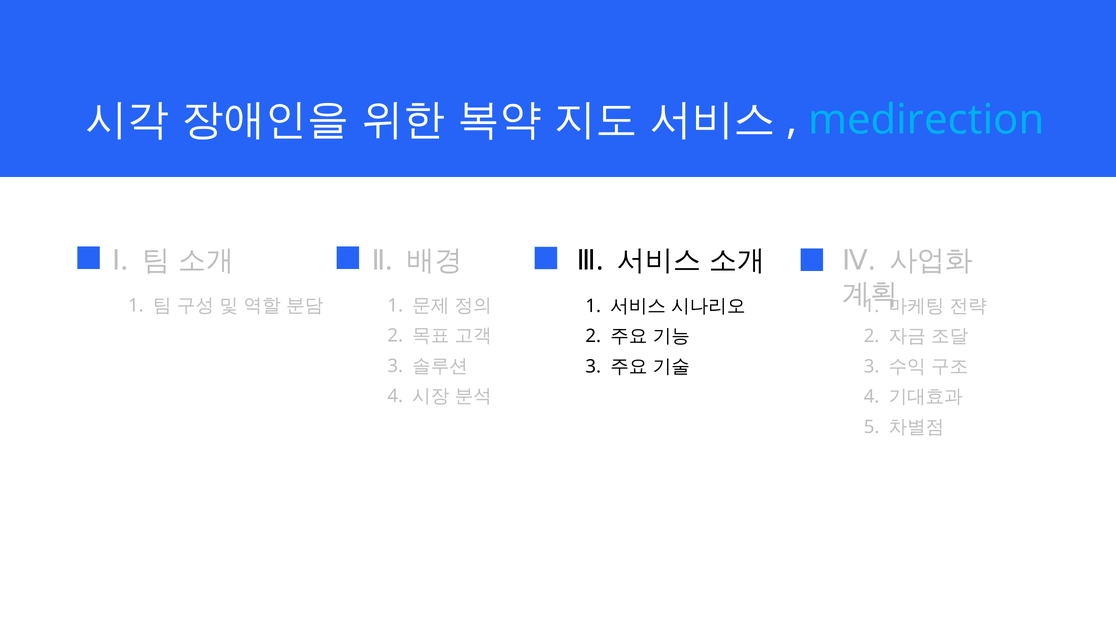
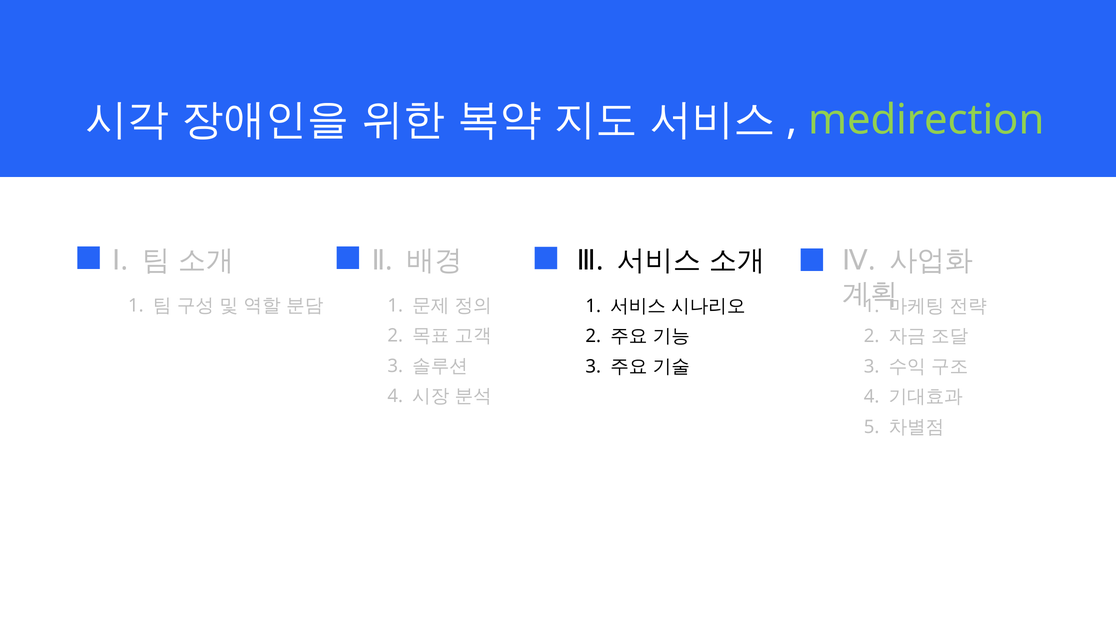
medirection colour: light blue -> light green (926, 120)
